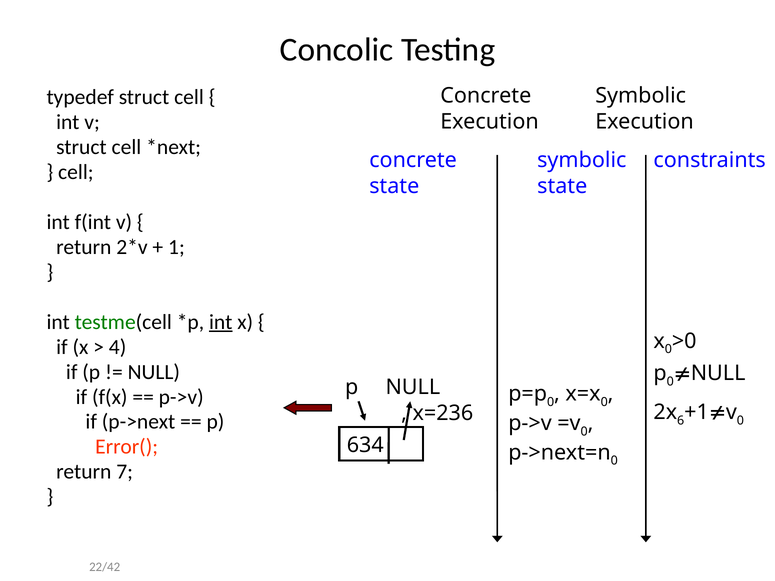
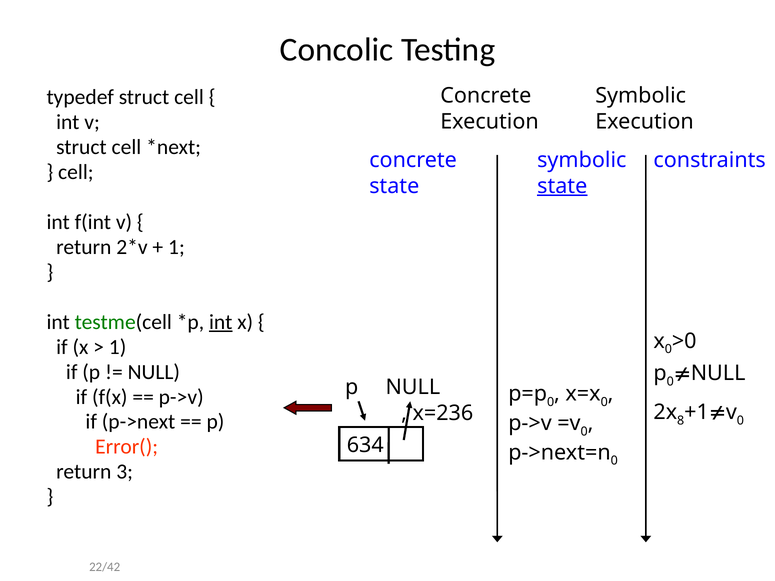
state underline: none -> present (562, 186)
4: 4 -> 1 (118, 347)
6: 6 -> 8 (681, 421)
7: 7 -> 3 (125, 472)
